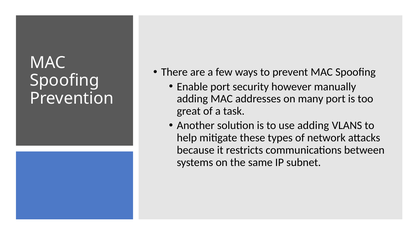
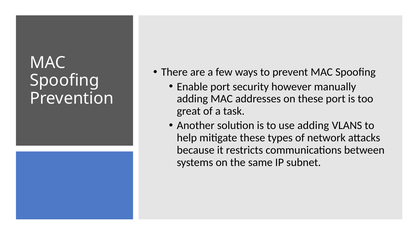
on many: many -> these (311, 99)
